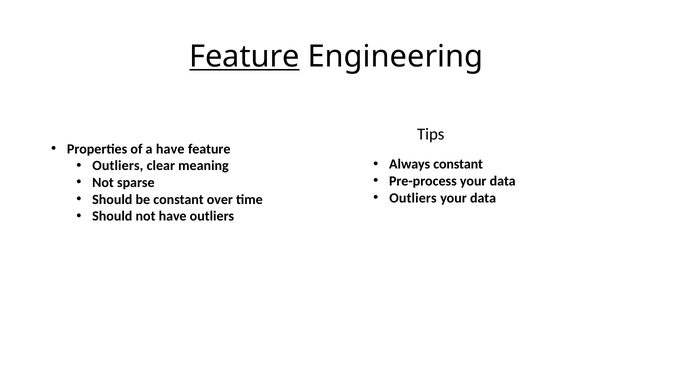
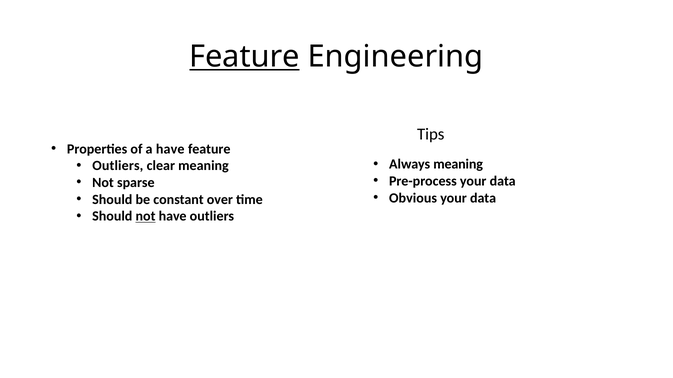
Always constant: constant -> meaning (458, 165)
Outliers: Outliers -> Obvious (413, 198)
not underline: none -> present (146, 217)
